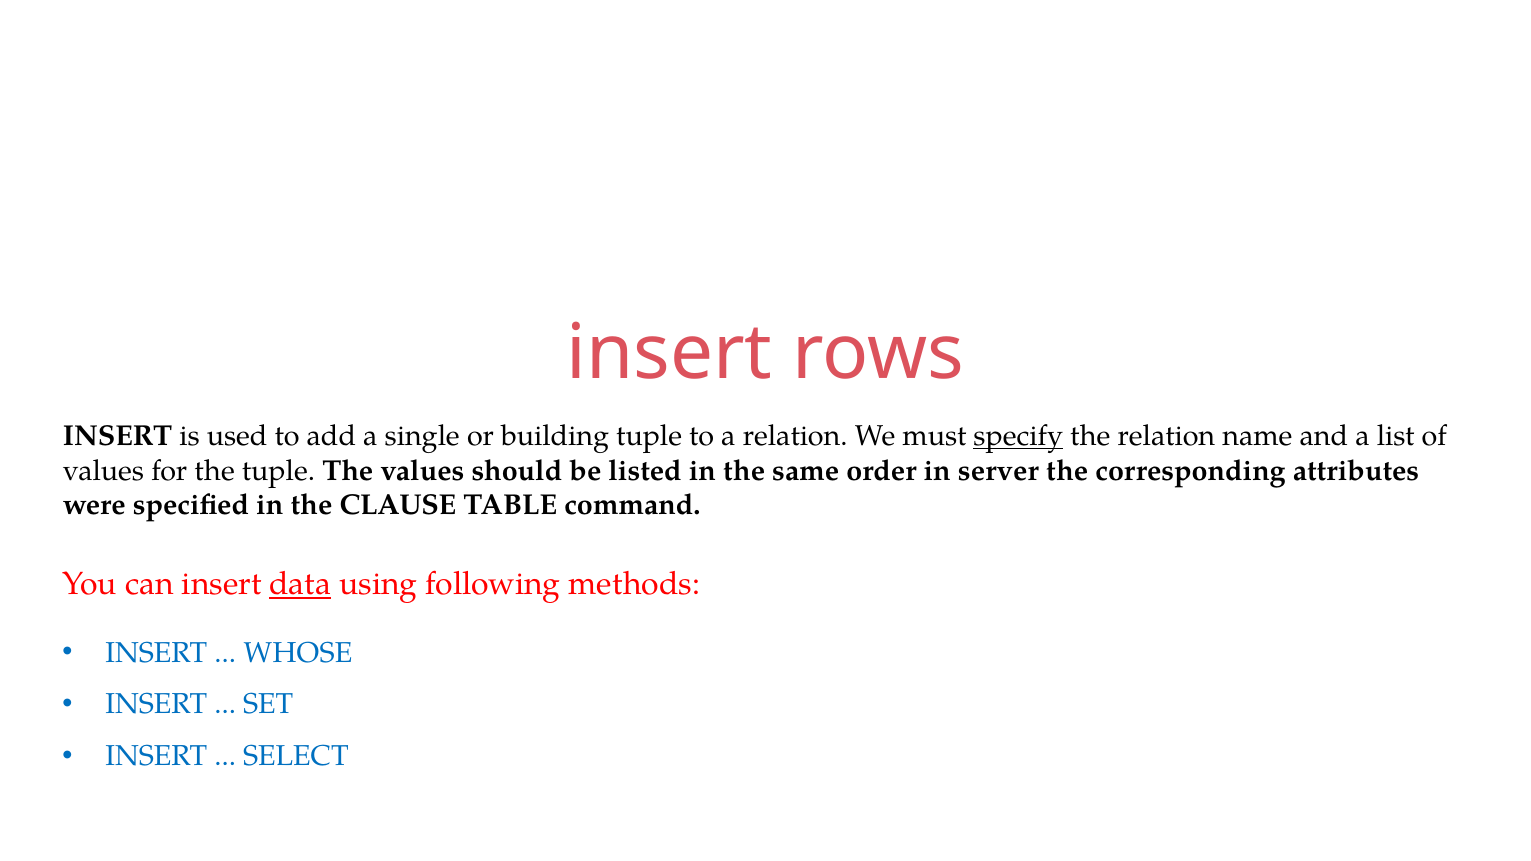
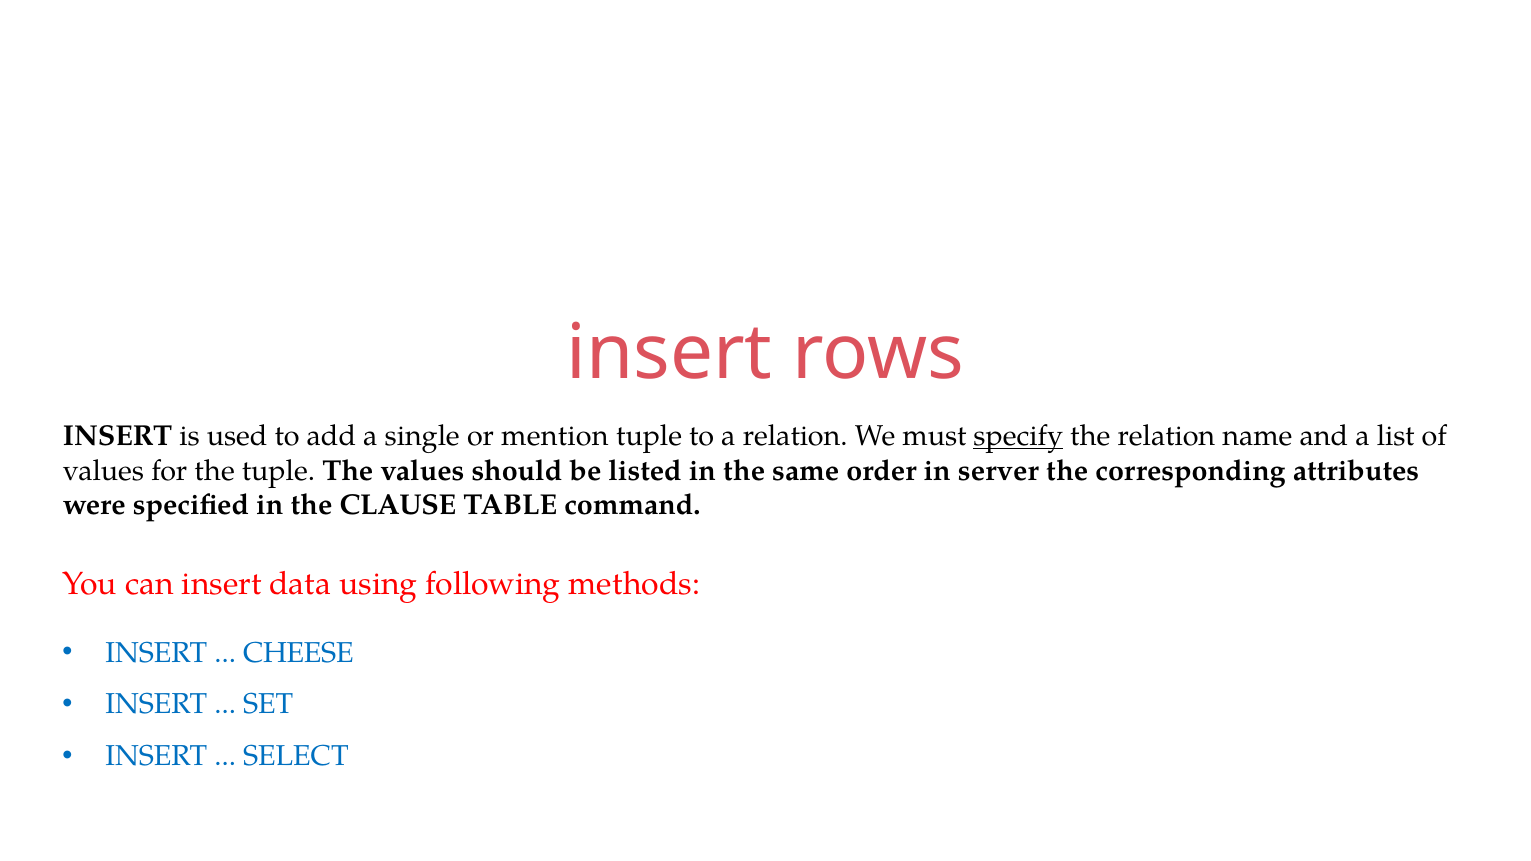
building: building -> mention (555, 436)
data underline: present -> none (300, 584)
WHOSE: WHOSE -> CHEESE (298, 653)
